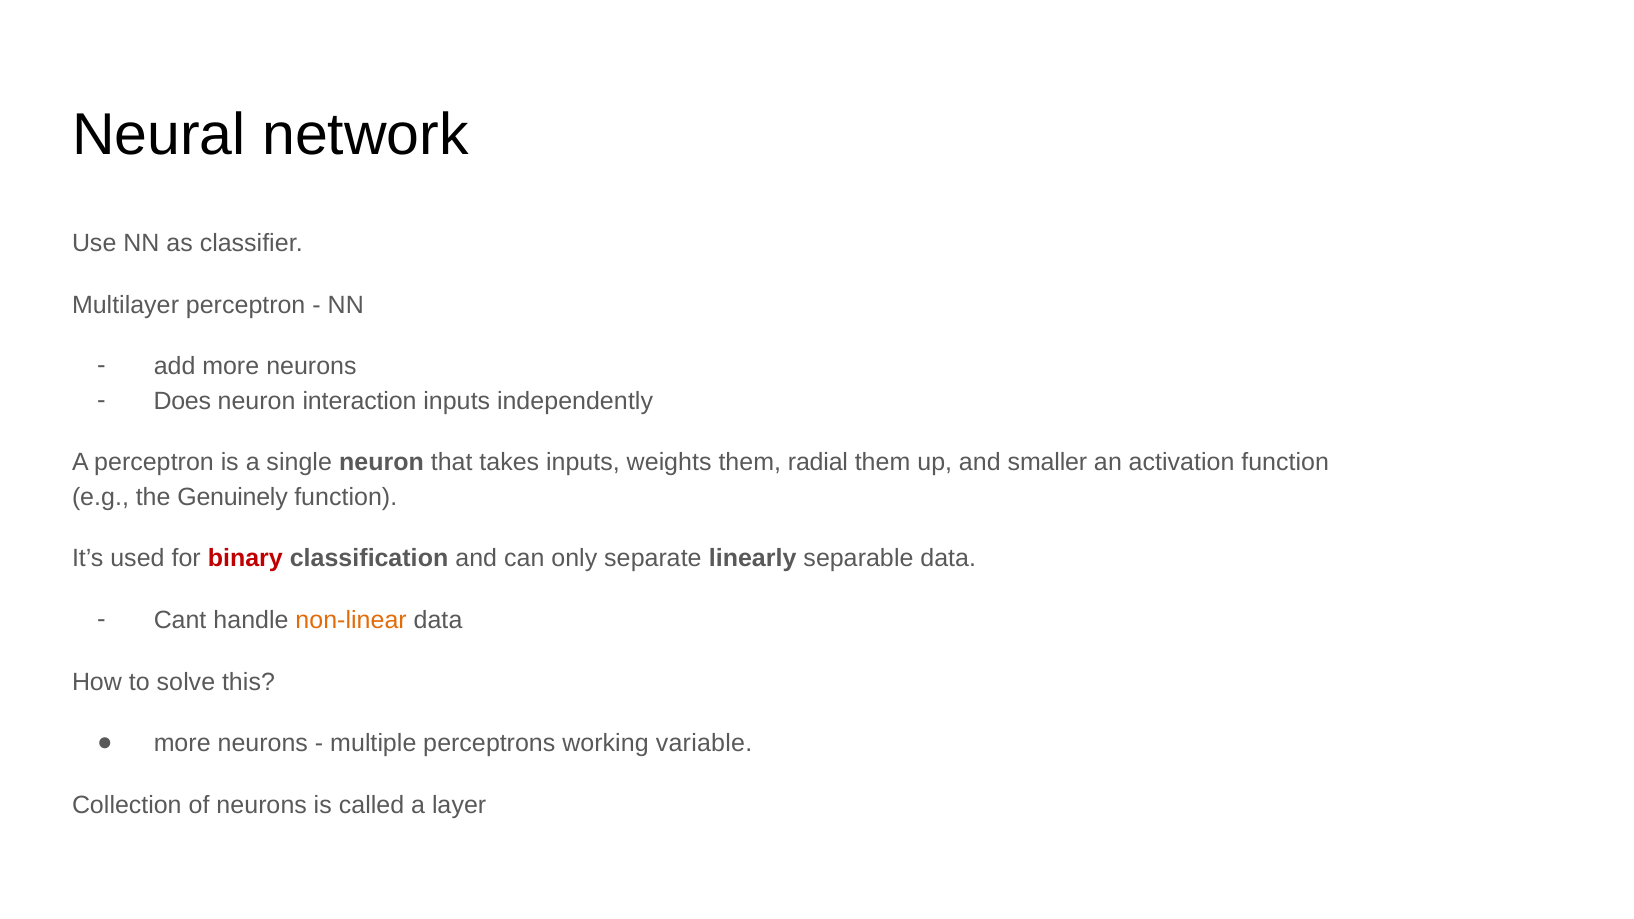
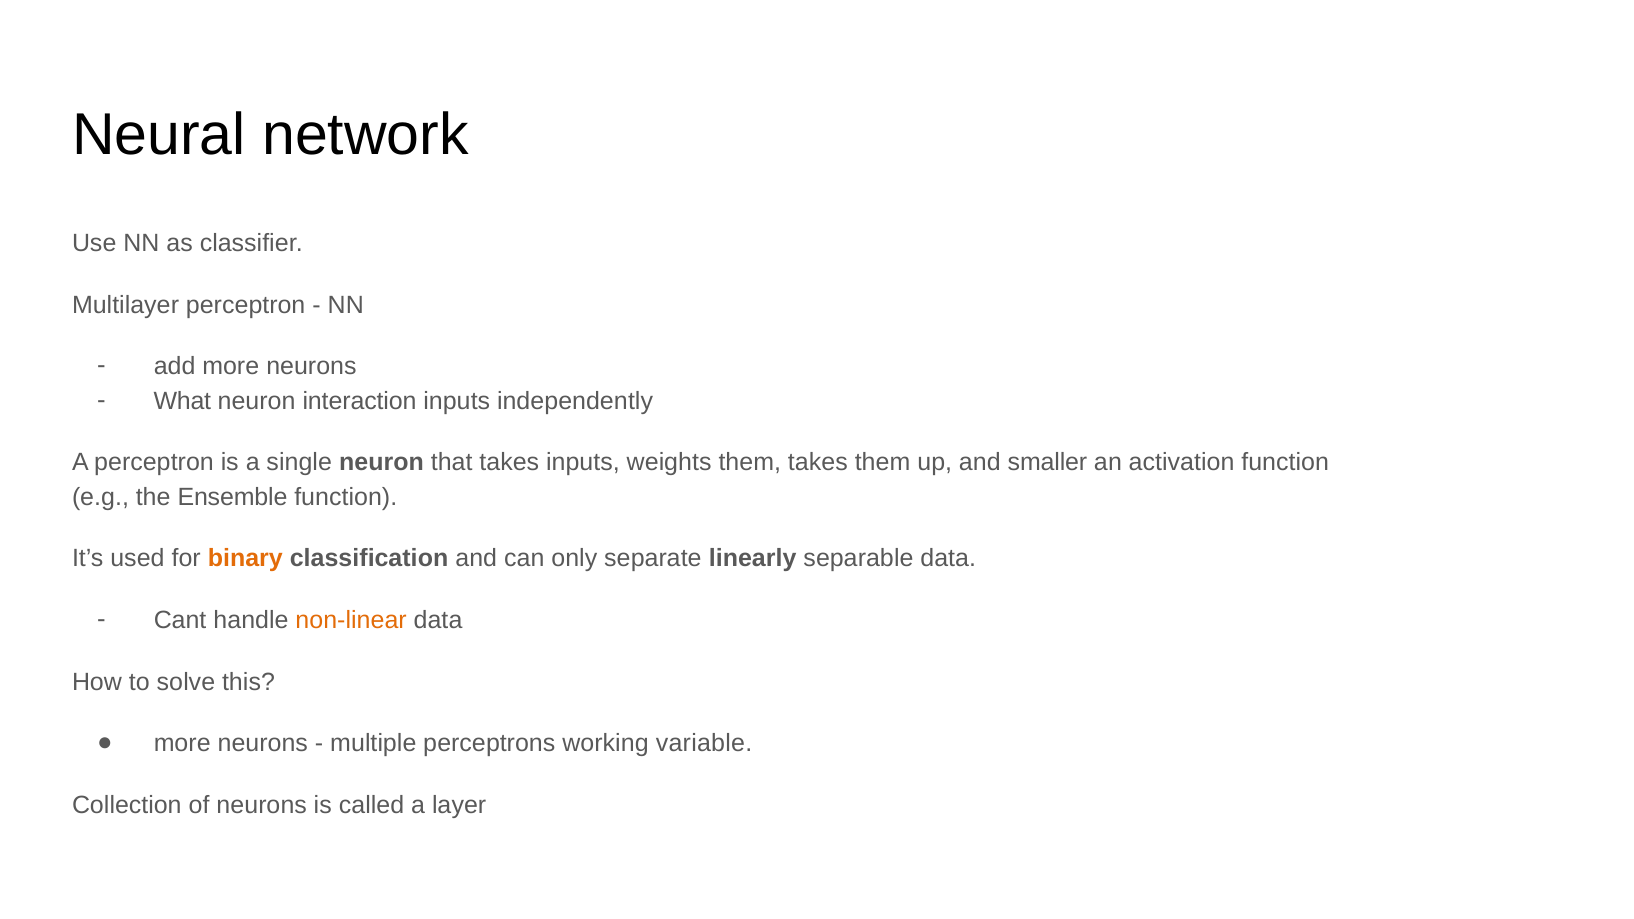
Does: Does -> What (182, 401)
them radial: radial -> takes (818, 463)
Genuinely: Genuinely -> Ensemble (233, 497)
binary colour: red -> orange (245, 559)
